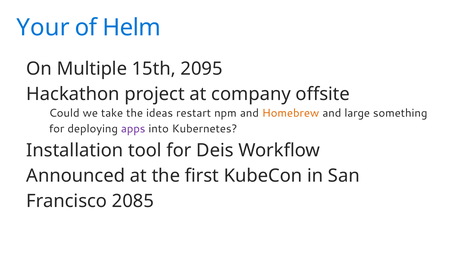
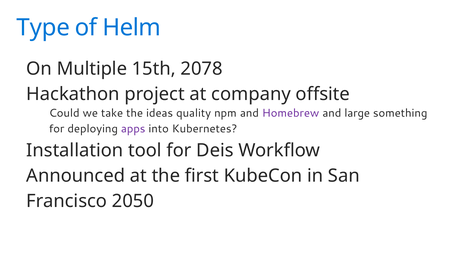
Your: Your -> Type (43, 28)
2095: 2095 -> 2078 (202, 69)
restart: restart -> quality (194, 114)
Homebrew colour: orange -> purple (291, 114)
2085: 2085 -> 2050 (133, 202)
